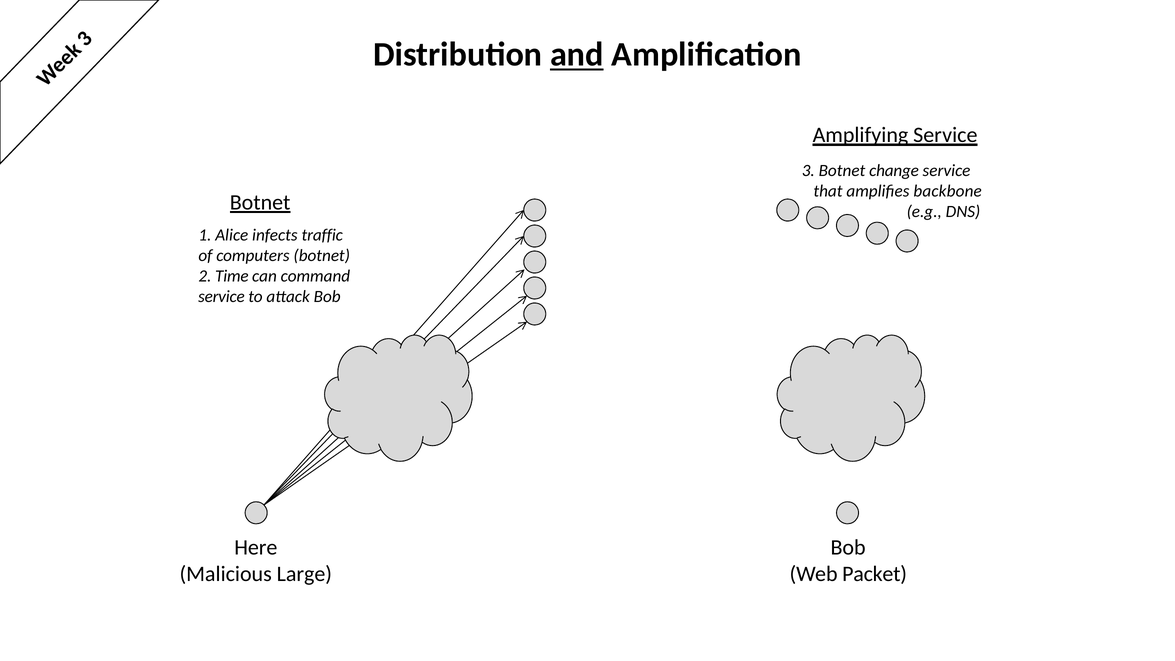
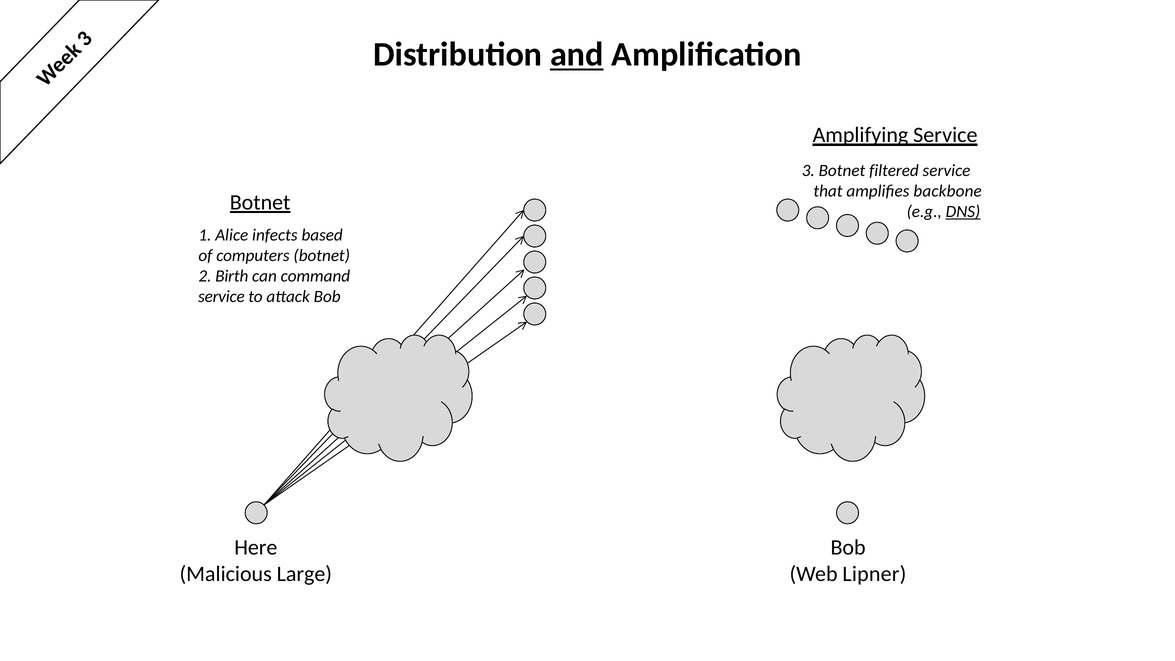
change: change -> filtered (894, 170)
DNS underline: none -> present (963, 212)
traffic: traffic -> based (322, 235)
Time: Time -> Birth (232, 276)
Packet: Packet -> Lipner (874, 574)
